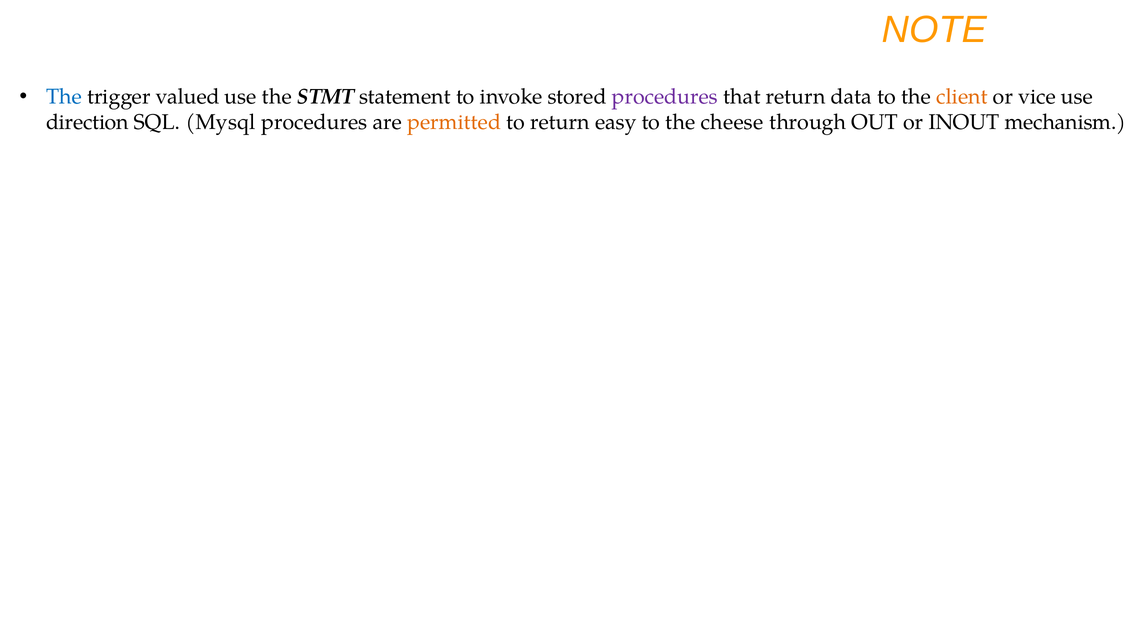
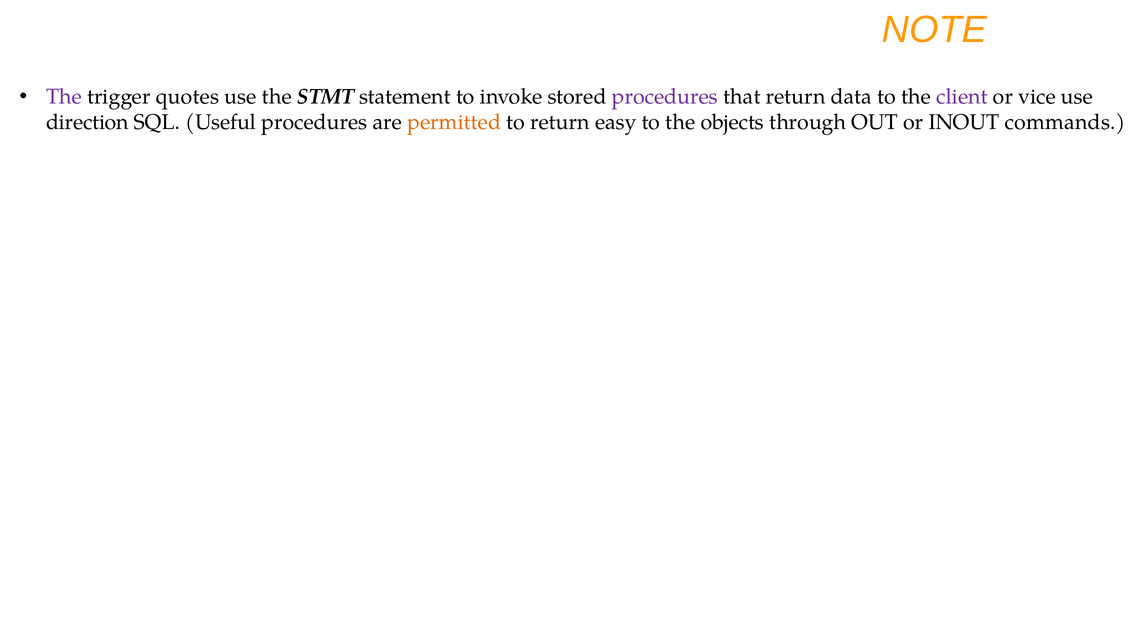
The colour: blue -> purple (64, 97)
valued: valued -> quotes (187, 97)
client colour: orange -> purple (962, 97)
Mysql: Mysql -> Useful (221, 122)
cheese: cheese -> objects (732, 122)
mechanism: mechanism -> commands (1065, 122)
